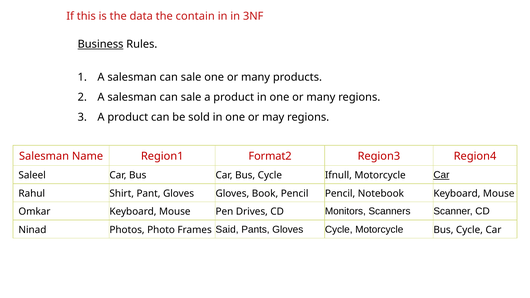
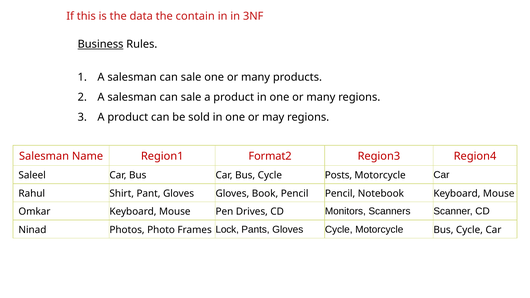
Ifnull: Ifnull -> Posts (338, 175)
Car underline: present -> none (441, 175)
Said: Said -> Lock (227, 230)
